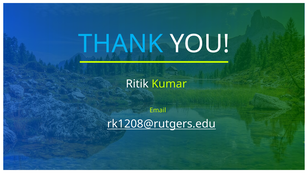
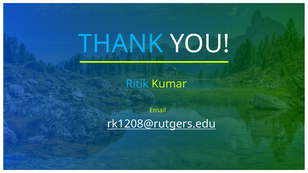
Ritik colour: white -> light blue (137, 84)
